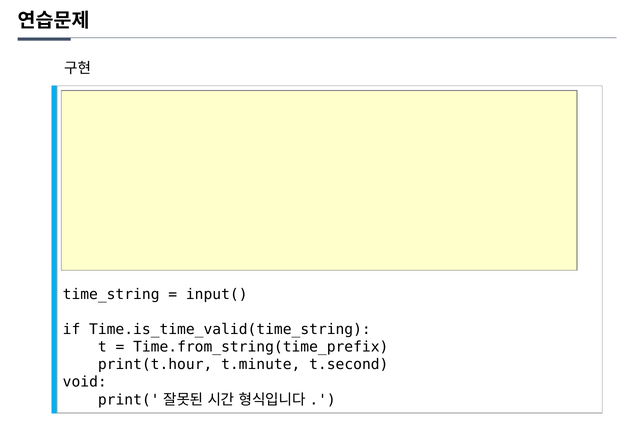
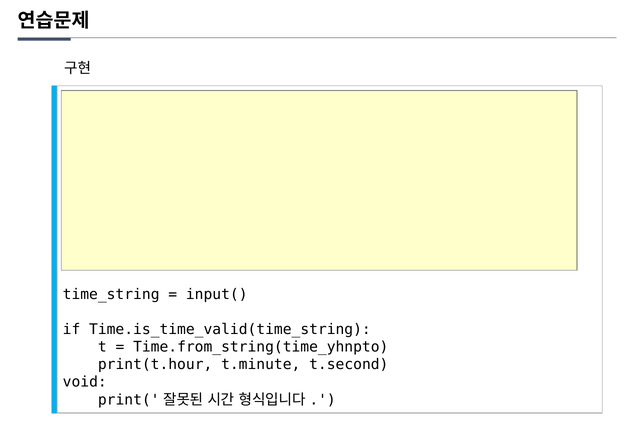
Time.from_string(time_prefix: Time.from_string(time_prefix -> Time.from_string(time_yhnpto (261, 347)
